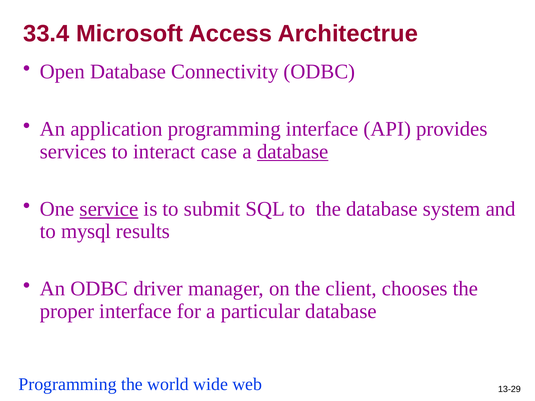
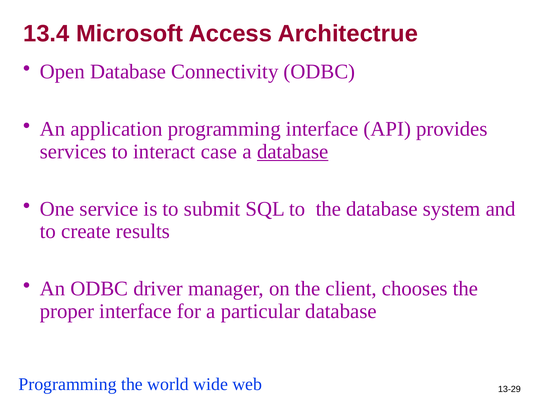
33.4: 33.4 -> 13.4 (46, 34)
service underline: present -> none (109, 209)
mysql: mysql -> create (86, 232)
